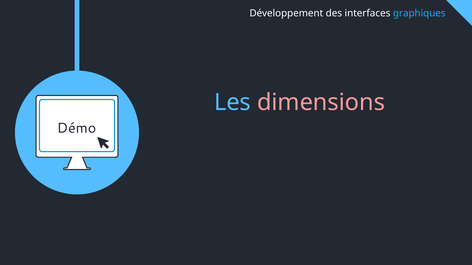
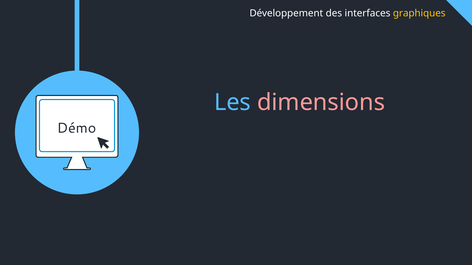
graphiques colour: light blue -> yellow (419, 13)
